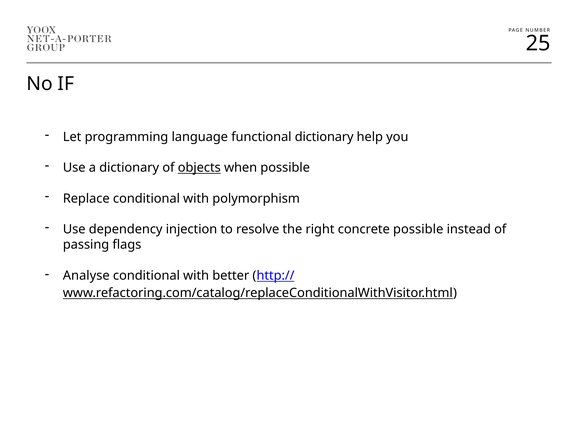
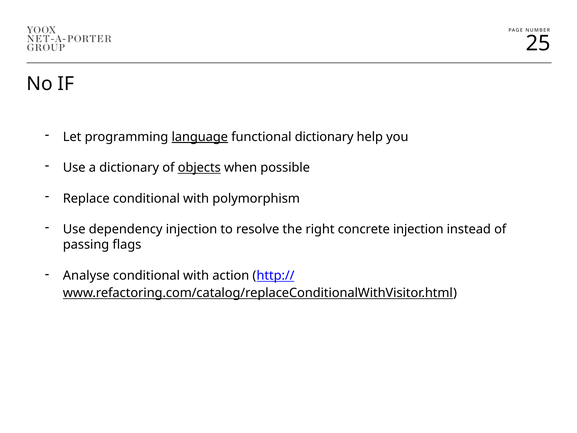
language underline: none -> present (200, 137)
concrete possible: possible -> injection (418, 229)
better: better -> action (231, 275)
